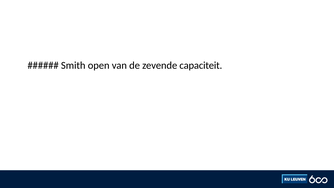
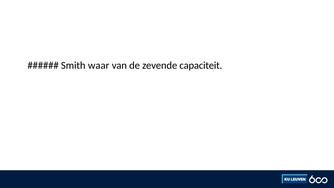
open: open -> waar (99, 65)
